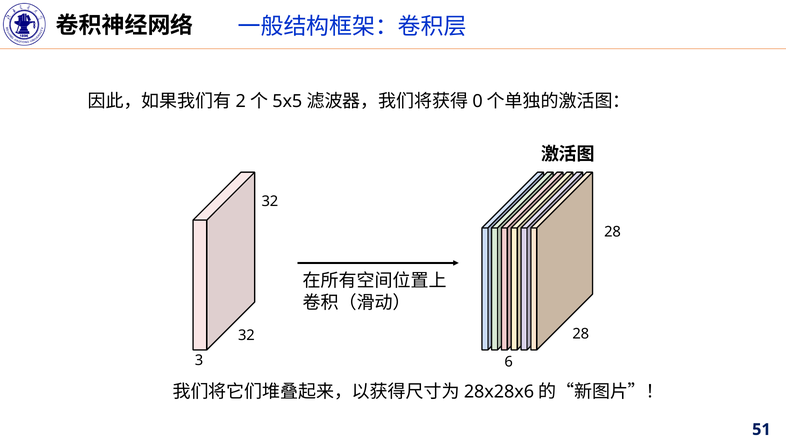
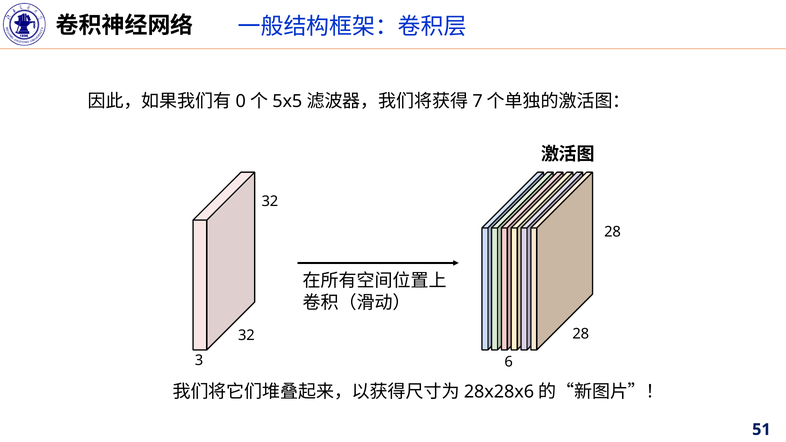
2: 2 -> 0 (241, 101)
0: 0 -> 7 (478, 101)
